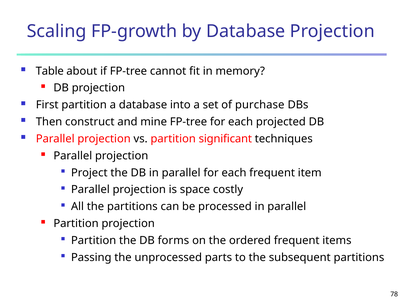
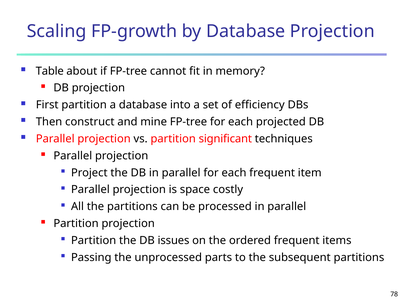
purchase: purchase -> efficiency (260, 105)
forms: forms -> issues (174, 241)
